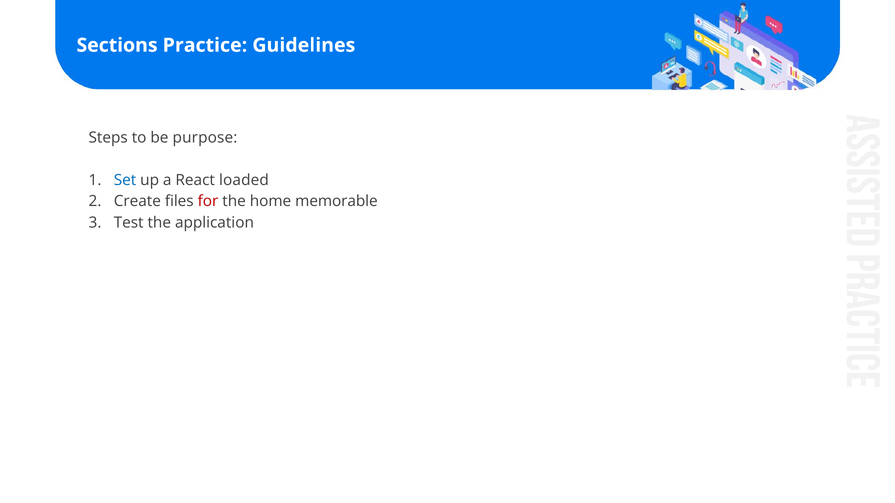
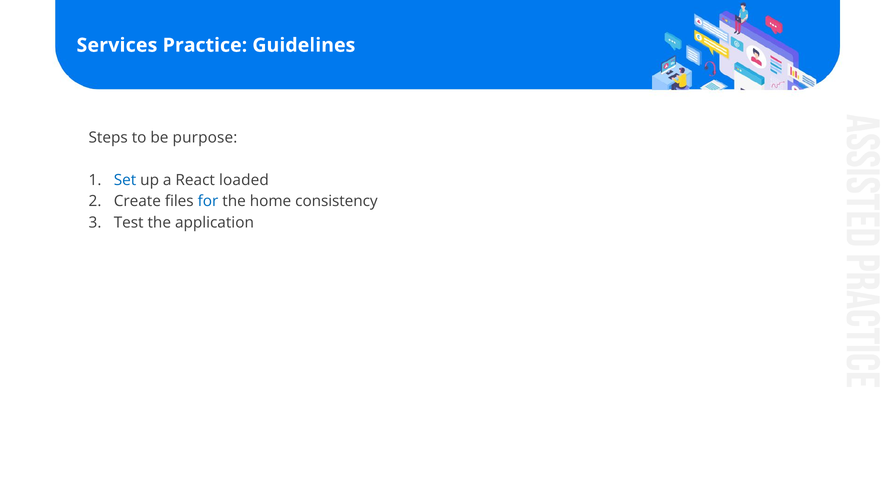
Sections: Sections -> Services (117, 45)
for colour: red -> blue (208, 202)
memorable: memorable -> consistency (336, 202)
